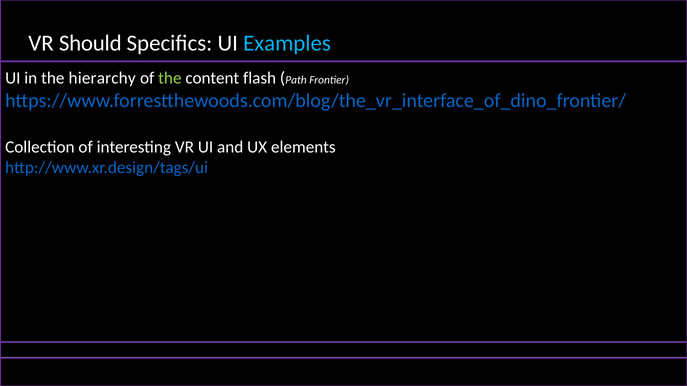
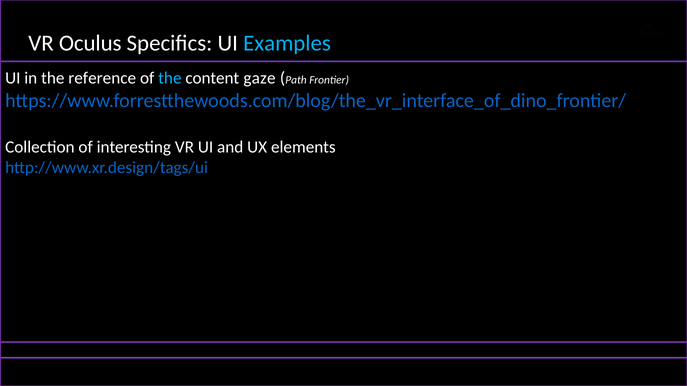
Should: Should -> Oculus (90, 43)
hierarchy: hierarchy -> reference (102, 78)
the colour: light green -> light blue (170, 78)
flash: flash -> gaze (259, 78)
